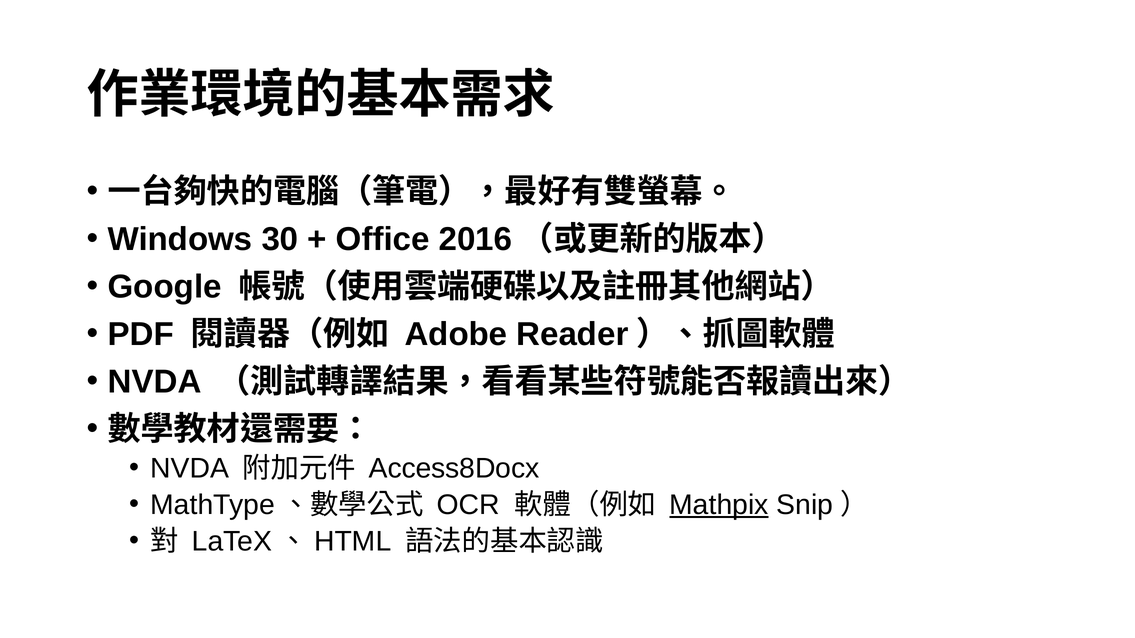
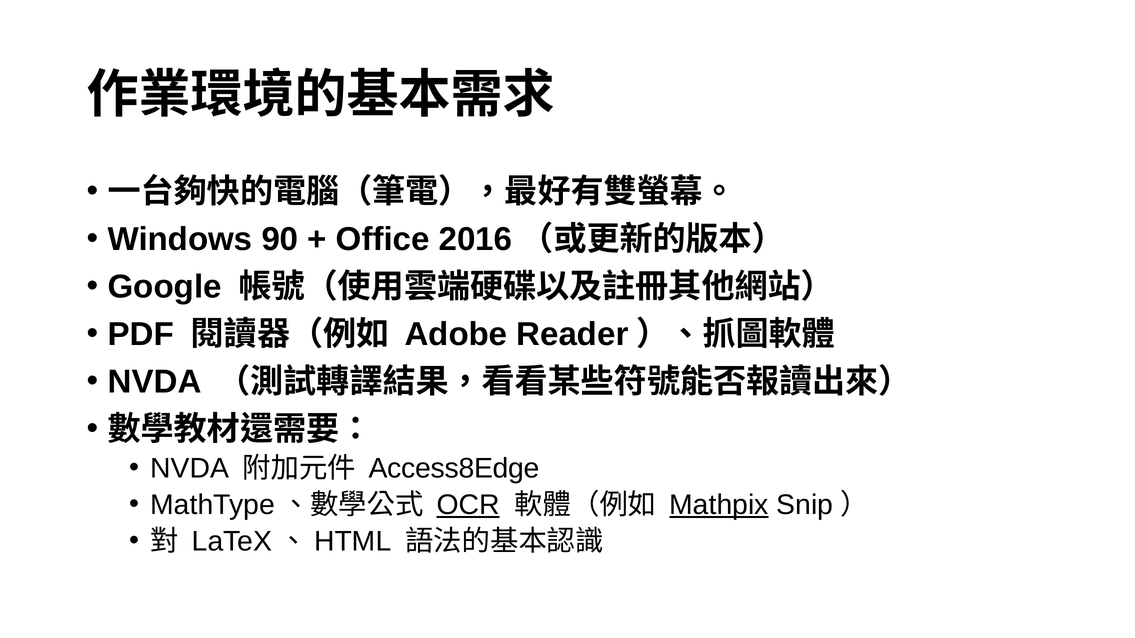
30: 30 -> 90 (280, 239)
Access8Docx: Access8Docx -> Access8Edge (454, 469)
OCR underline: none -> present (468, 505)
